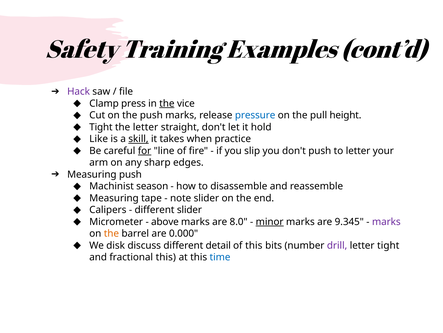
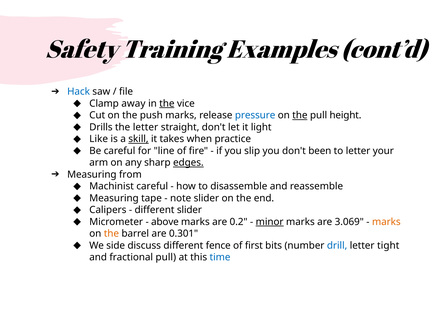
Hack colour: purple -> blue (79, 91)
press: press -> away (133, 103)
the underline: none -> present (300, 115)
Tight: Tight -> Drills (101, 127)
hold: hold -> light (261, 127)
for underline: present -> none (145, 151)
don't push: push -> been (320, 151)
edges underline: none -> present (188, 162)
Measuring push: push -> from (130, 174)
Machinist season: season -> careful (152, 186)
8.0: 8.0 -> 0.2 (239, 221)
9.345: 9.345 -> 3.069 (349, 221)
marks colour: purple -> orange (386, 221)
0.000: 0.000 -> 0.301 (184, 233)
disk: disk -> side (116, 245)
detail: detail -> fence (218, 245)
of this: this -> first (254, 245)
drill colour: purple -> blue (337, 245)
fractional this: this -> pull (166, 257)
